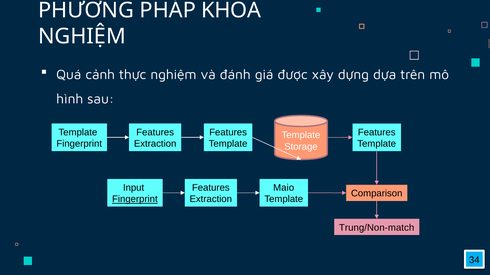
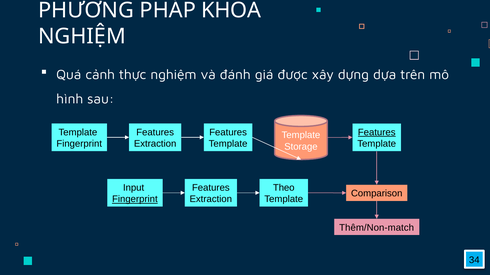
Features underline: none -> present (377, 133)
Maio: Maio -> Theo (284, 188)
Trung/Non-match: Trung/Non-match -> Thêm/Non-match (377, 228)
